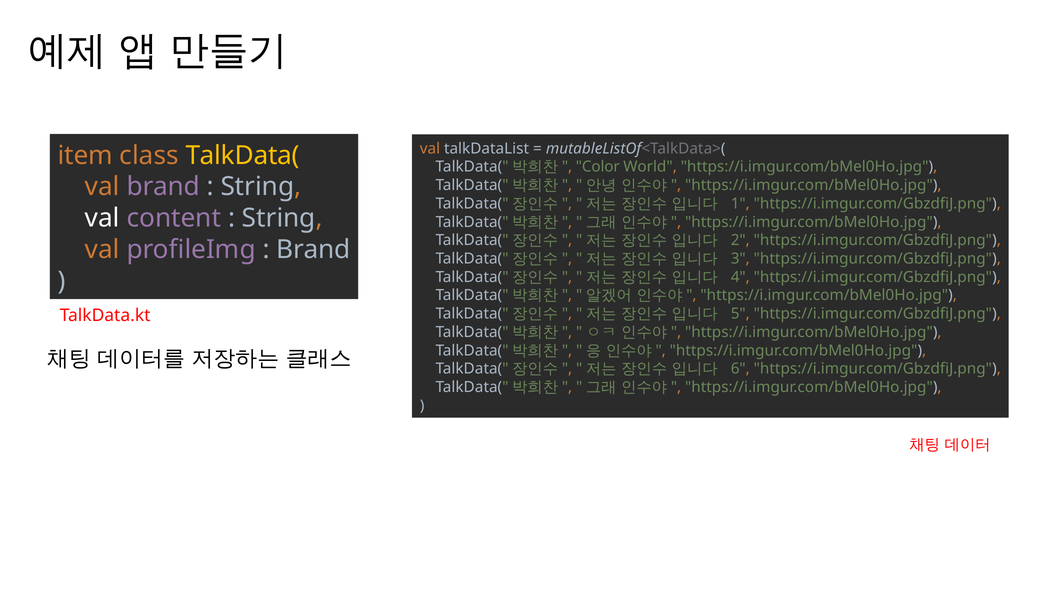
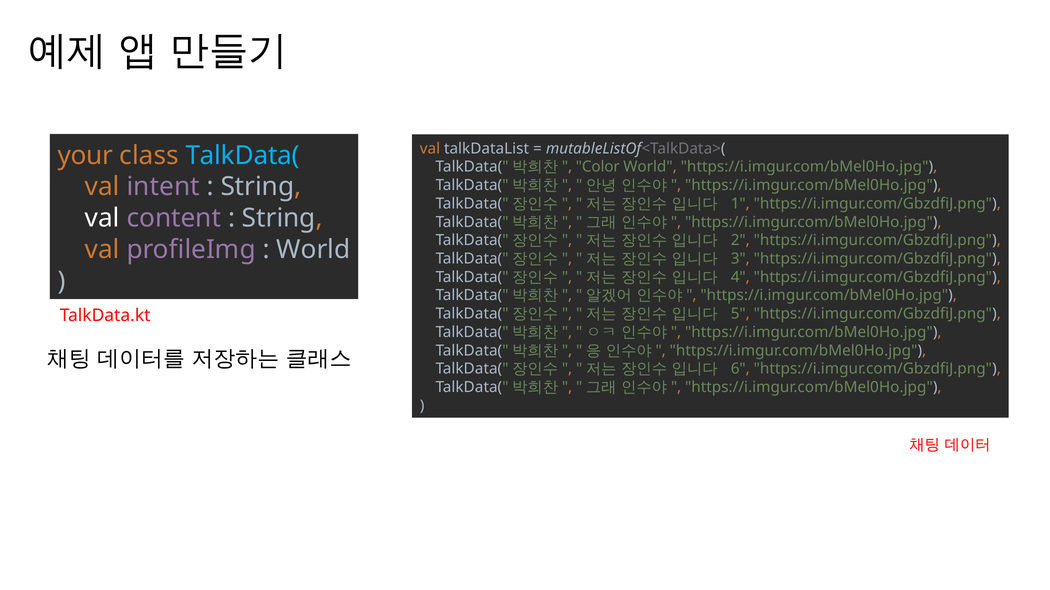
item: item -> your (85, 156)
TalkData( colour: yellow -> light blue (243, 156)
val brand: brand -> intent (163, 187)
Brand: Brand -> World (313, 250)
